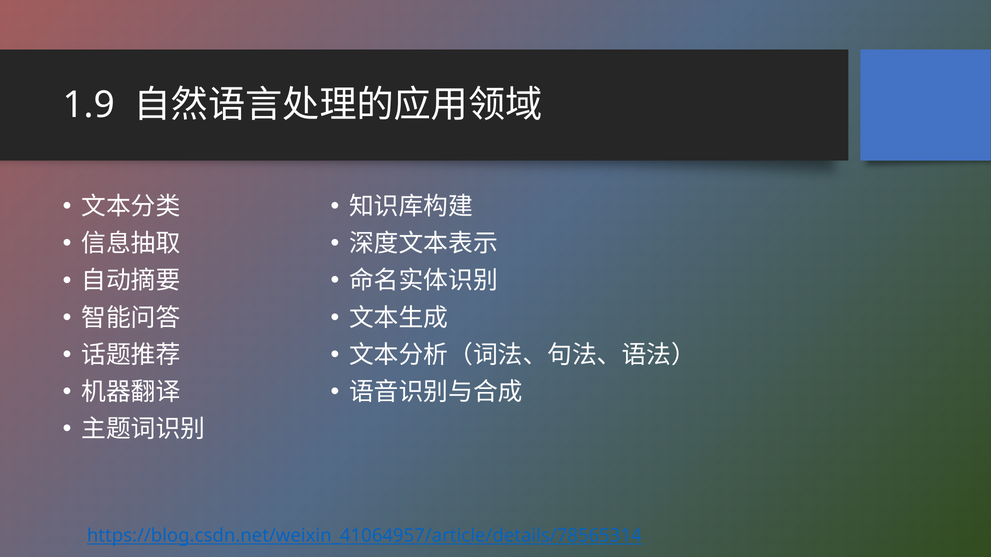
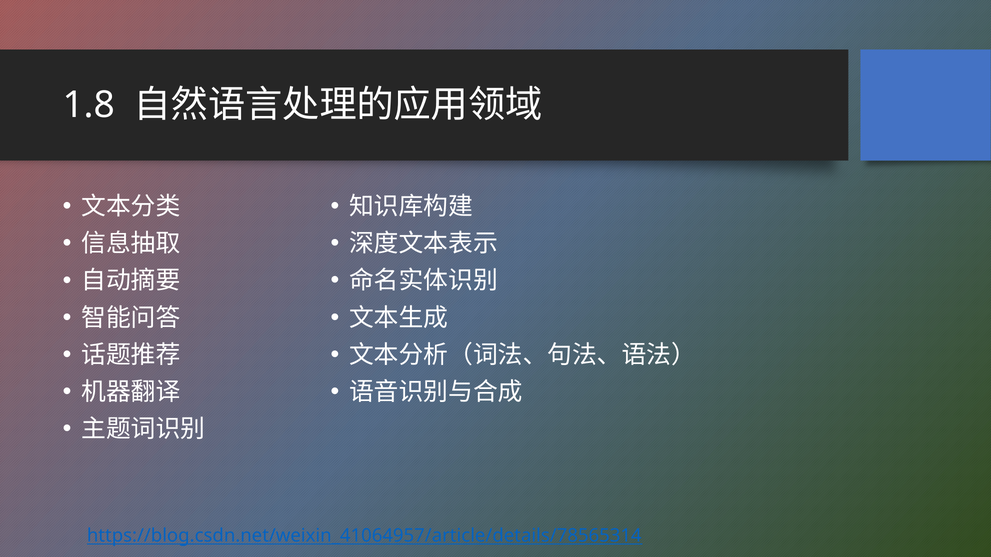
1.9: 1.9 -> 1.8 (89, 105)
